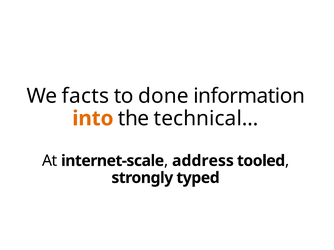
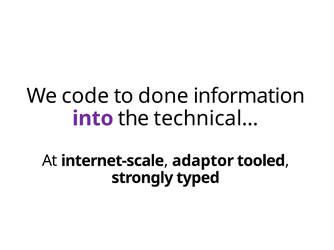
facts: facts -> code (85, 96)
into colour: orange -> purple (93, 119)
address: address -> adaptor (203, 161)
